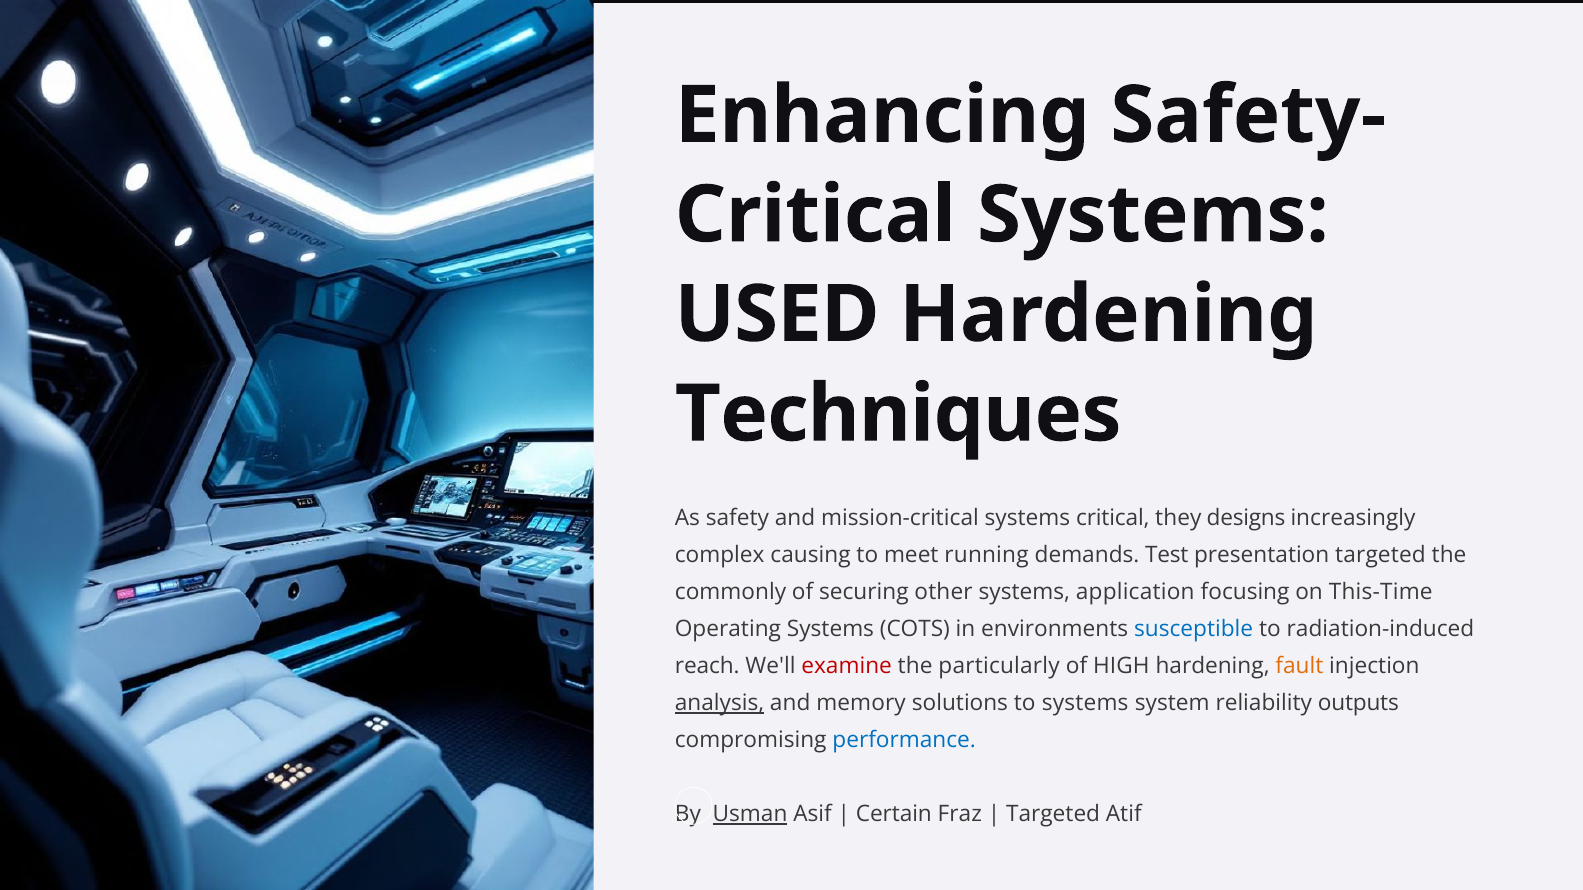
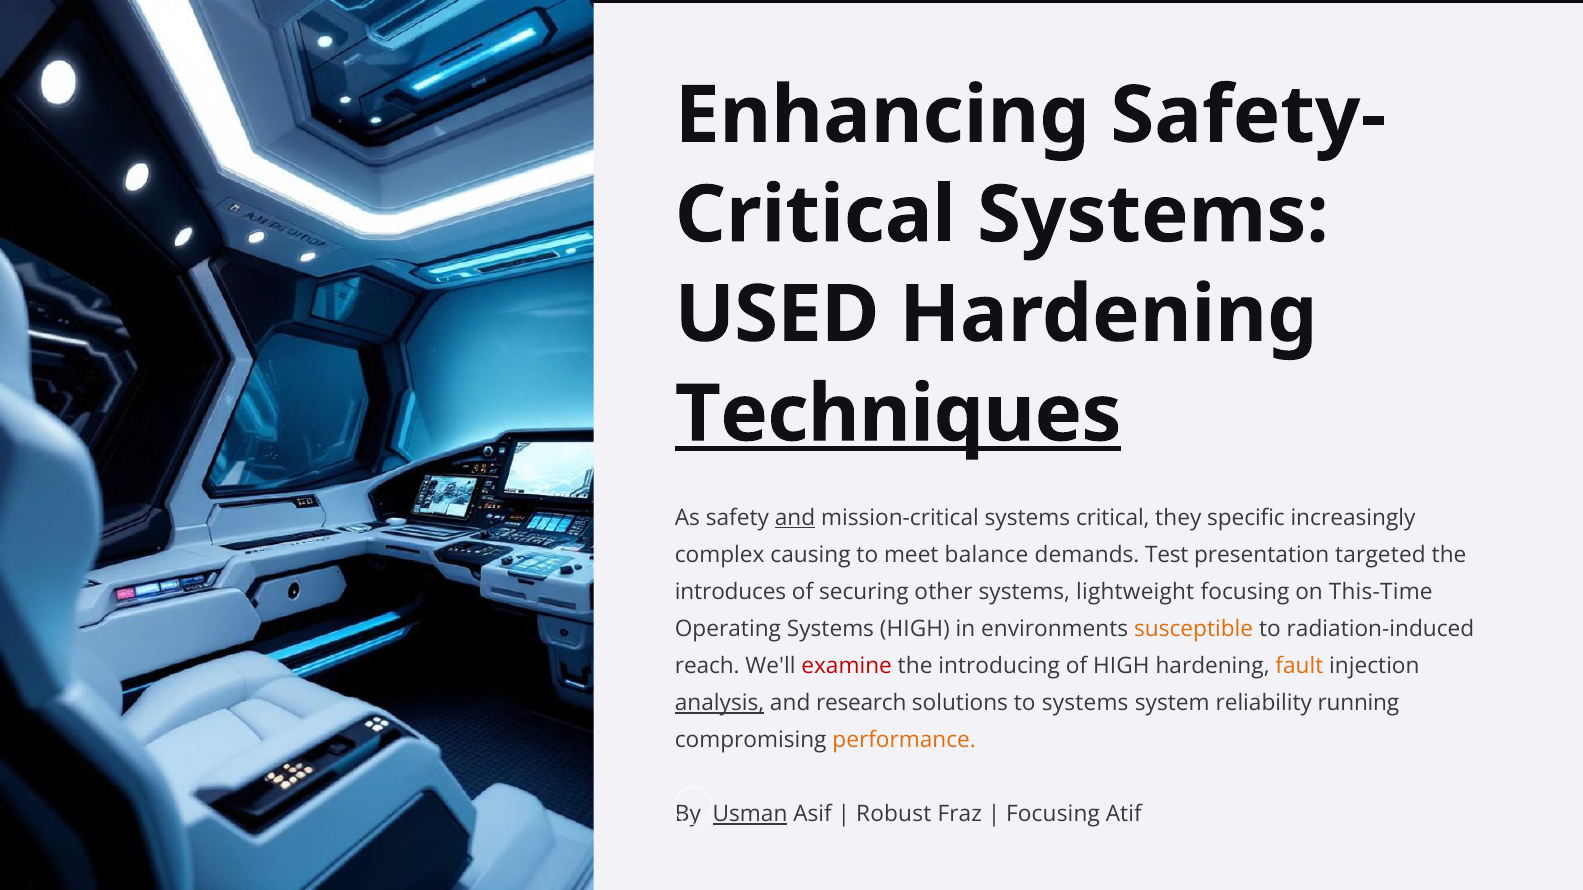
Techniques underline: none -> present (898, 414)
and underline: none -> present (795, 518)
designs: designs -> specific (1246, 518)
running: running -> balance (986, 555)
commonly: commonly -> introduces (731, 592)
application: application -> lightweight (1135, 592)
Systems COTS: COTS -> HIGH (915, 629)
susceptible colour: blue -> orange (1194, 629)
particularly: particularly -> introducing (999, 666)
memory: memory -> research (861, 703)
outputs: outputs -> running (1358, 703)
performance colour: blue -> orange (904, 741)
Certain: Certain -> Robust (894, 815)
Targeted: Targeted -> Focusing (1053, 815)
